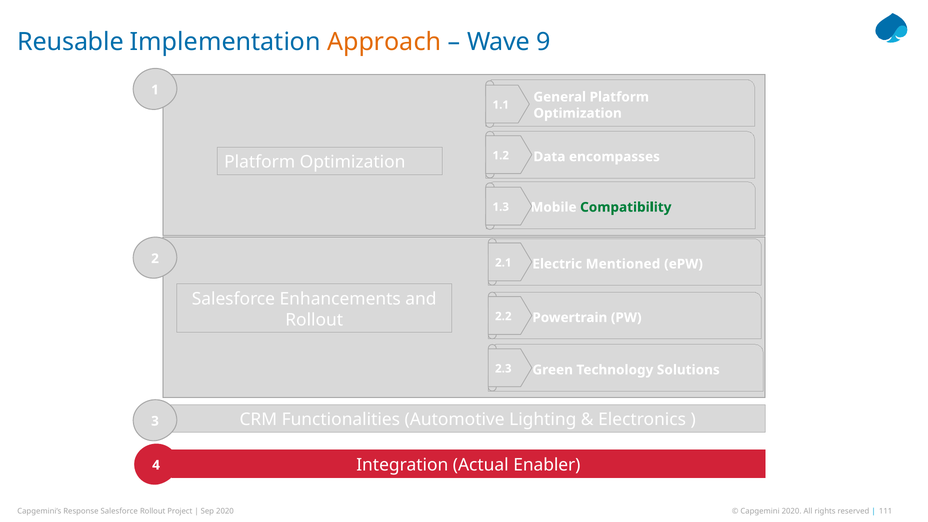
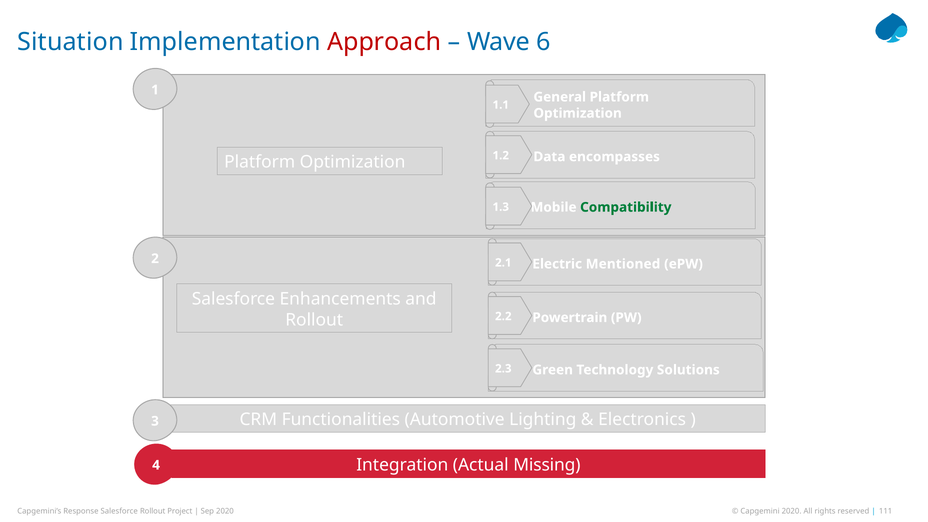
Reusable: Reusable -> Situation (70, 42)
Approach colour: orange -> red (384, 42)
9: 9 -> 6 (543, 42)
Enabler: Enabler -> Missing (547, 465)
